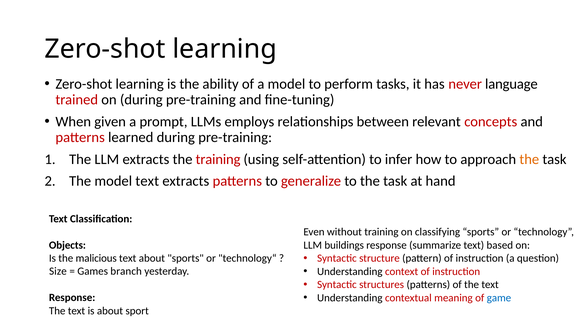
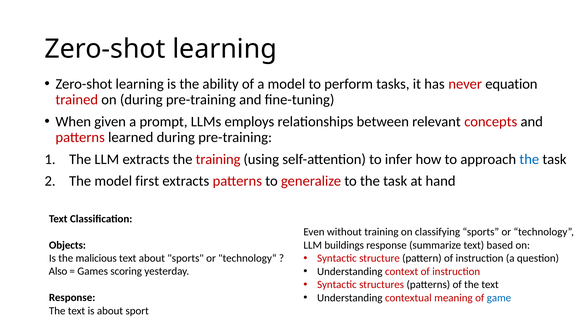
language: language -> equation (511, 84)
the colour: orange -> blue (529, 159)
model text: text -> first (147, 181)
Size: Size -> Also (58, 271)
branch: branch -> scoring (126, 271)
